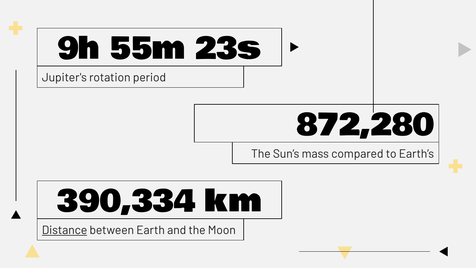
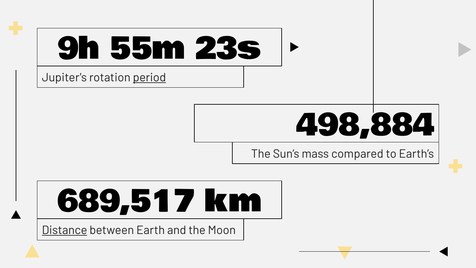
period underline: none -> present (149, 78)
872,280: 872,280 -> 498,884 (365, 125)
390,334: 390,334 -> 689,517 (126, 202)
